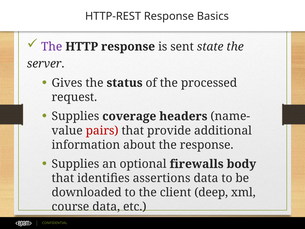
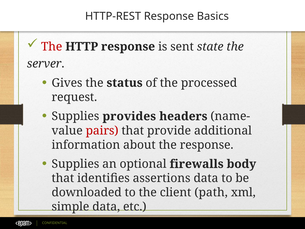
The colour: purple -> red (52, 47)
coverage: coverage -> provides (129, 116)
deep: deep -> path (211, 192)
course: course -> simple (70, 207)
